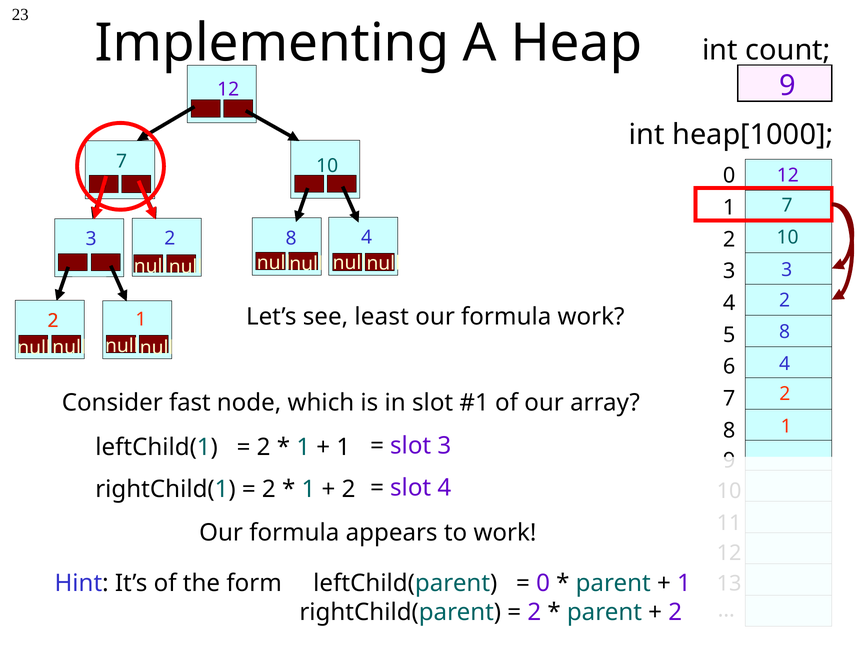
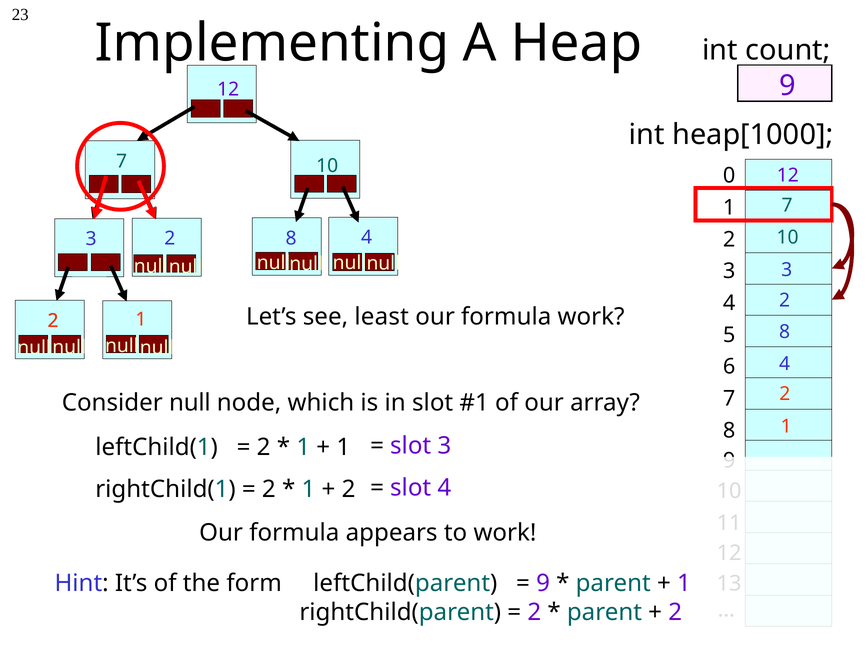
Consider fast: fast -> null (190, 403)
0: 0 -> 9 (543, 583)
